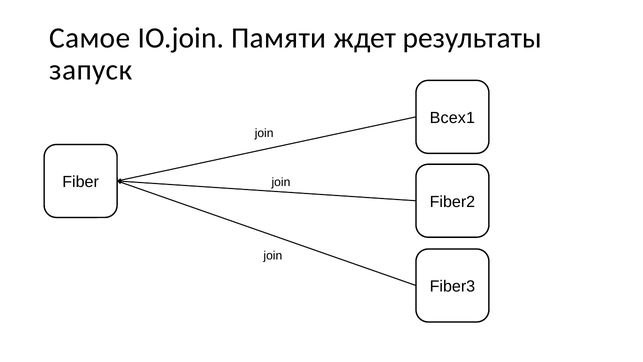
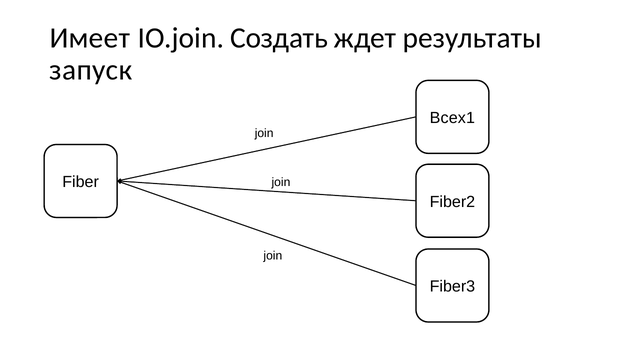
Самое: Самое -> Имеет (90, 38)
Памяти: Памяти -> Создать (279, 38)
